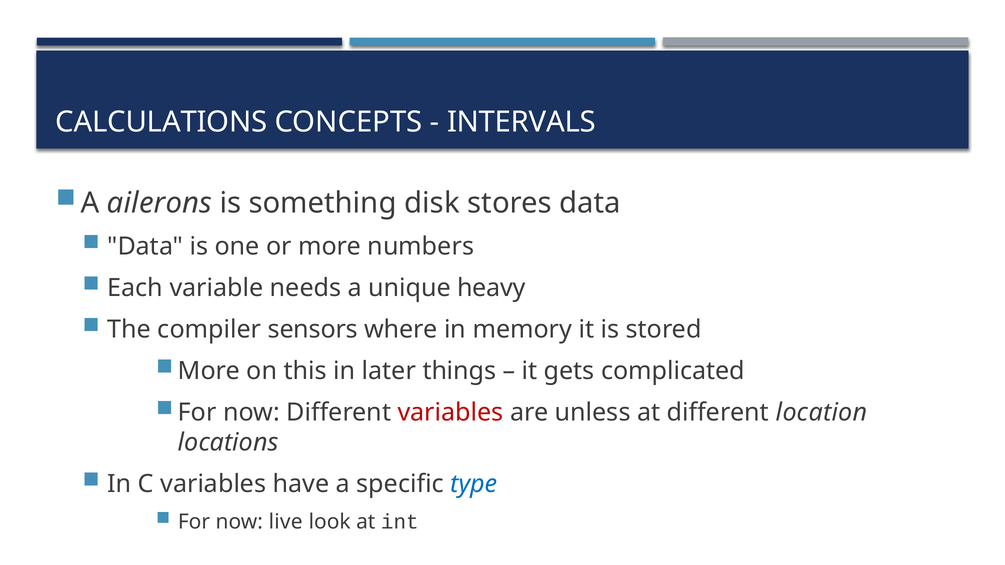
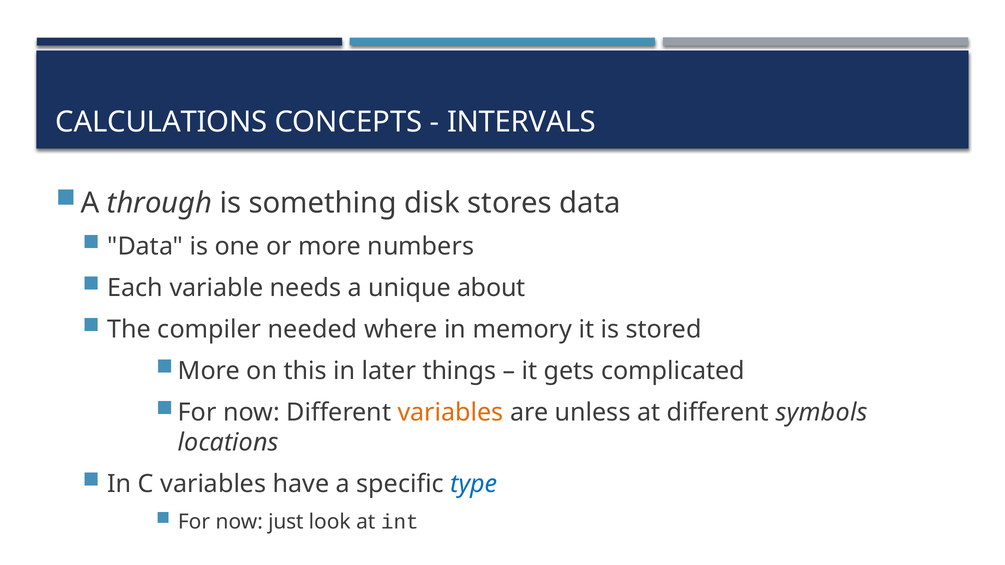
ailerons: ailerons -> through (160, 203)
heavy: heavy -> about (491, 288)
sensors: sensors -> needed (313, 330)
variables colour: red -> orange (451, 413)
location: location -> symbols (822, 413)
live: live -> just (286, 522)
